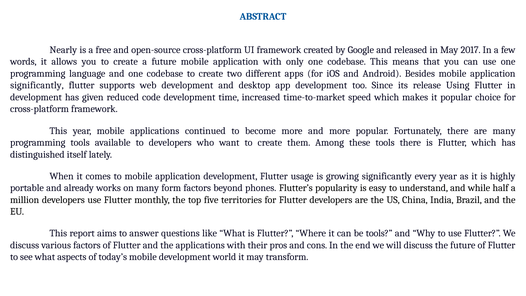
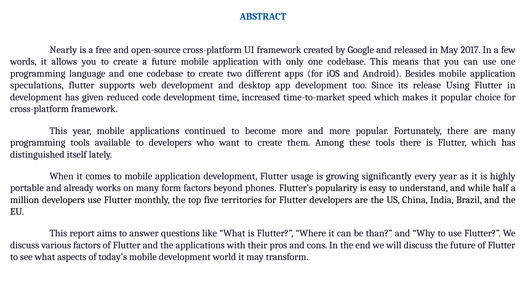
significantly: significantly -> speculations (37, 85)
be tools: tools -> than (379, 233)
